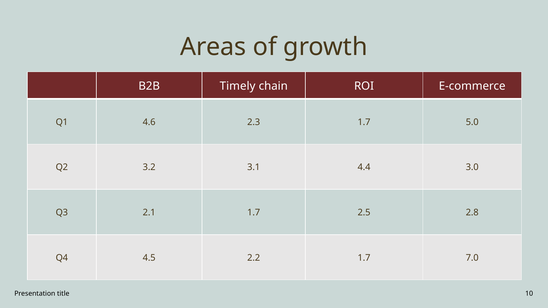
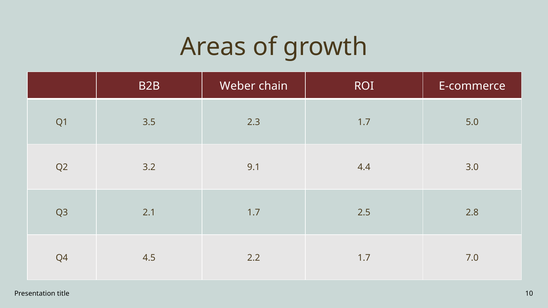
Timely: Timely -> Weber (238, 86)
4.6: 4.6 -> 3.5 (149, 122)
3.1: 3.1 -> 9.1 (254, 167)
